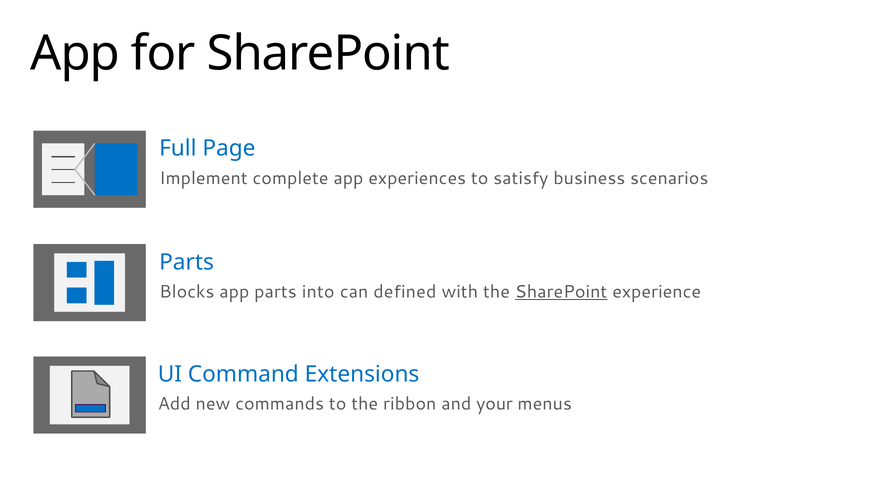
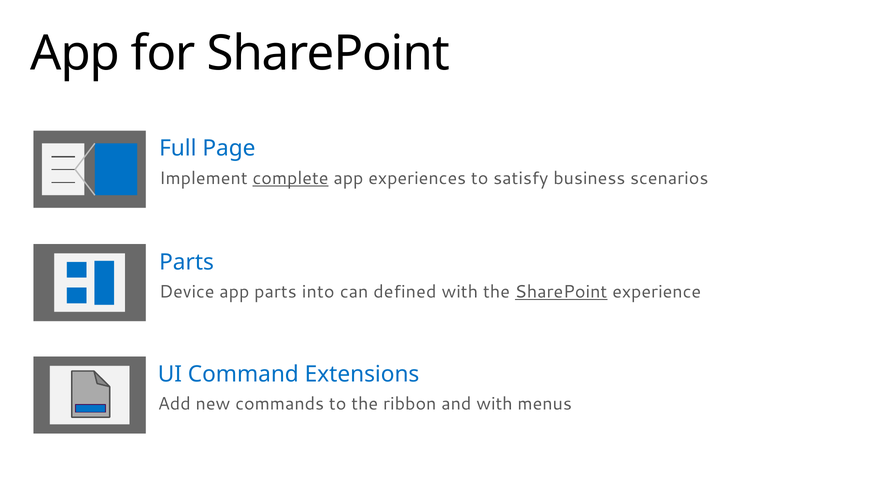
complete underline: none -> present (291, 178)
Blocks: Blocks -> Device (187, 292)
and your: your -> with (495, 404)
